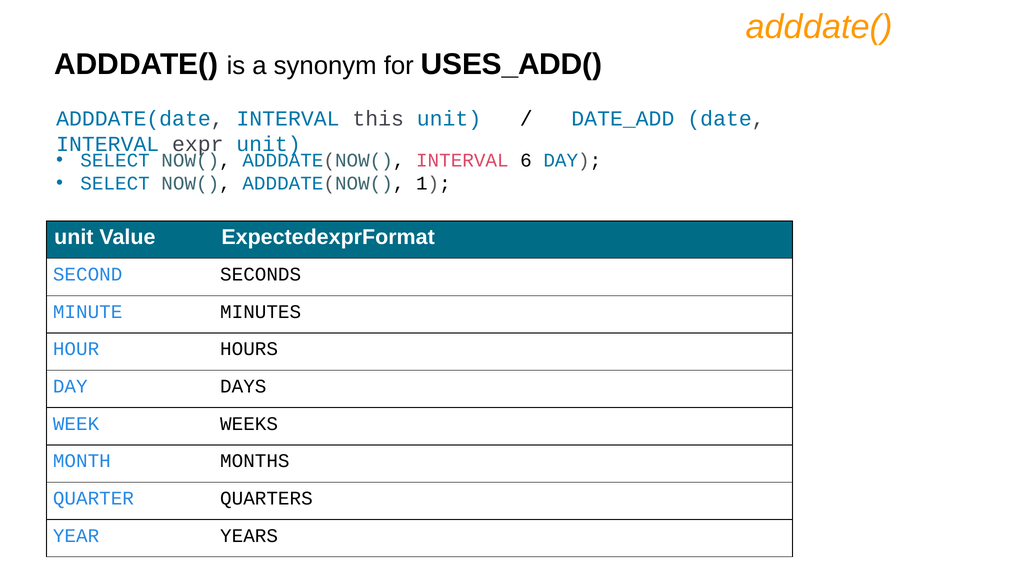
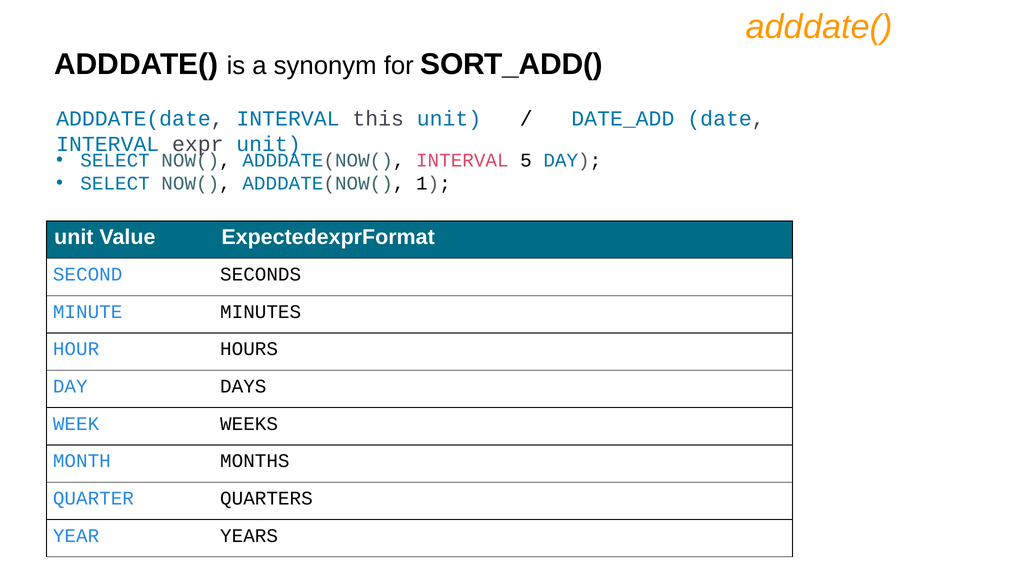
USES_ADD(: USES_ADD( -> SORT_ADD( (512, 64)
6: 6 -> 5 (526, 160)
